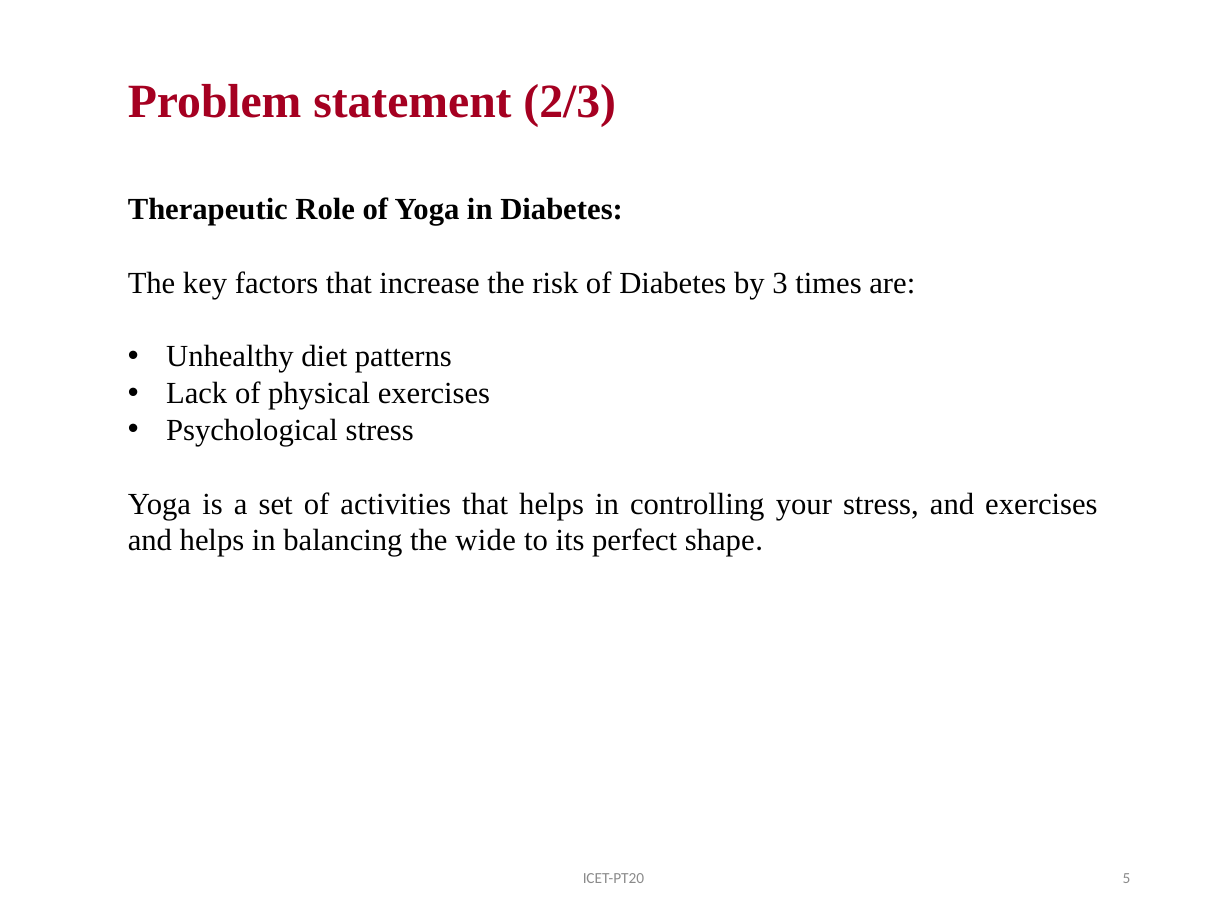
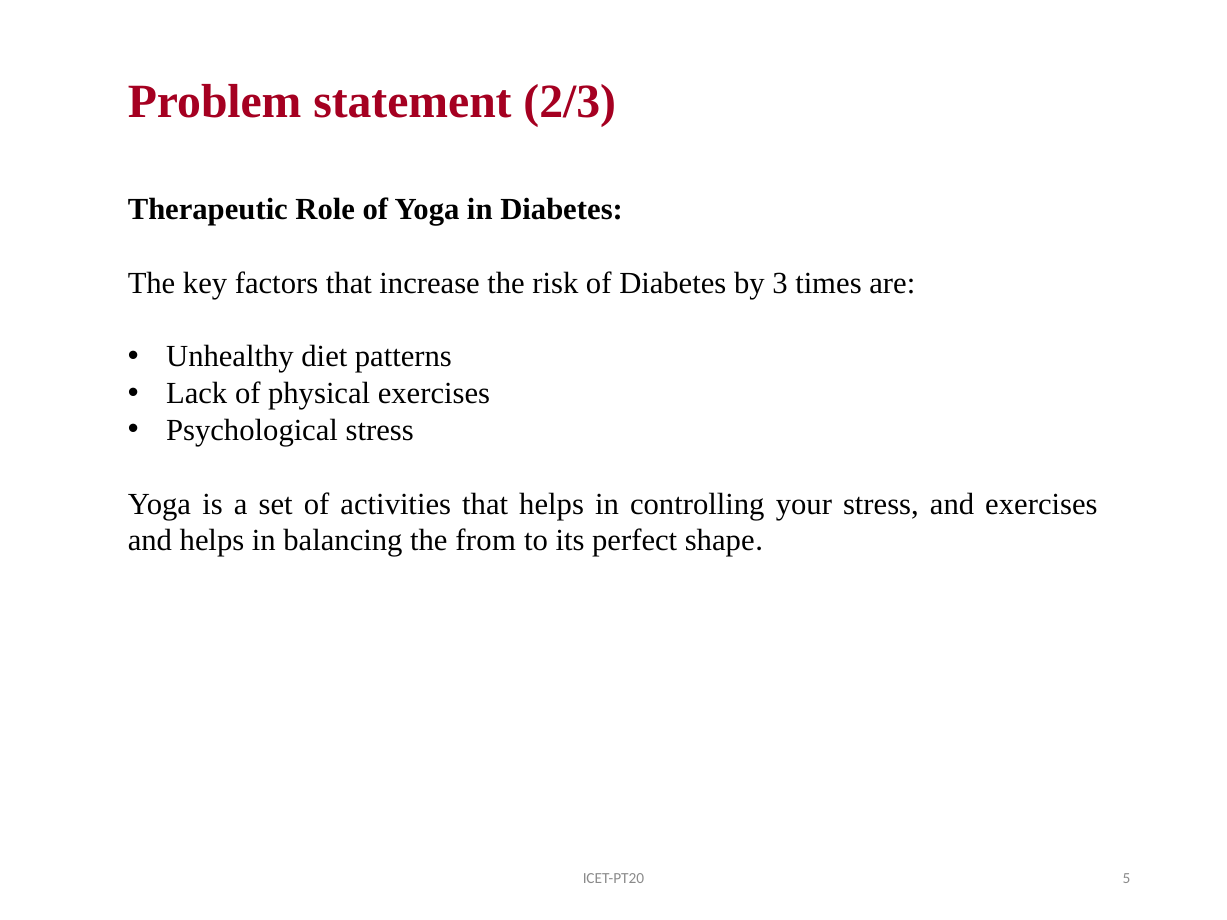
wide: wide -> from (486, 541)
